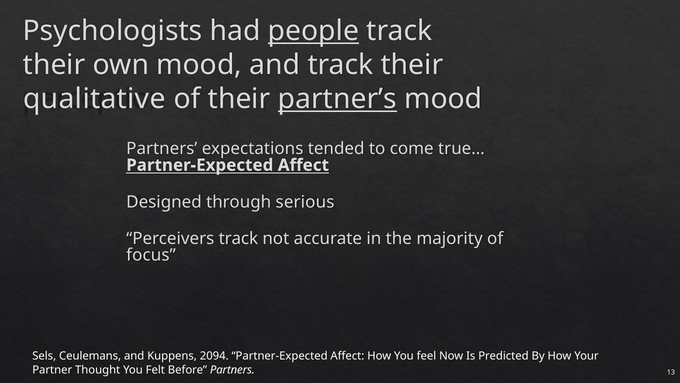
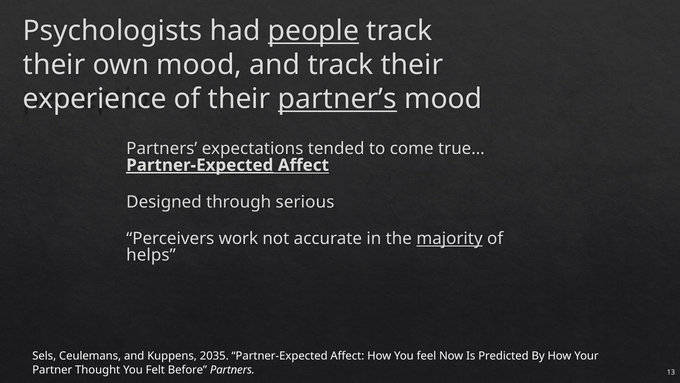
qualitative: qualitative -> experience (95, 99)
Partner-Expected underline: none -> present (200, 165)
Perceivers track: track -> work (238, 238)
majority underline: none -> present (450, 238)
focus: focus -> helps (151, 255)
2094: 2094 -> 2035 (214, 356)
